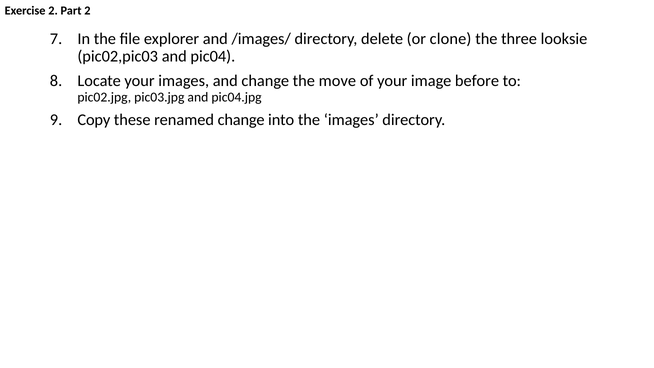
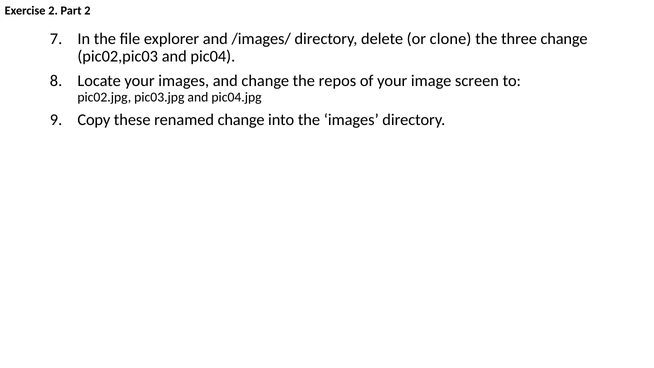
three looksie: looksie -> change (564, 39)
move: move -> repos (337, 81)
before: before -> screen (477, 81)
